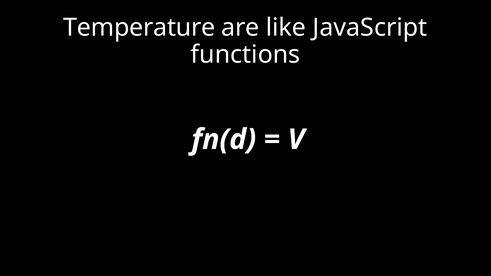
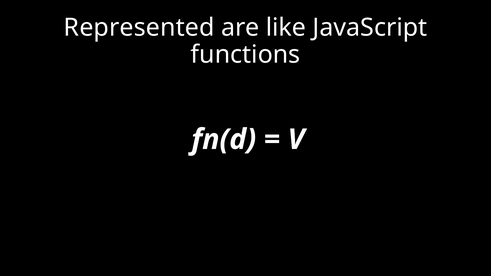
Temperature: Temperature -> Represented (139, 28)
